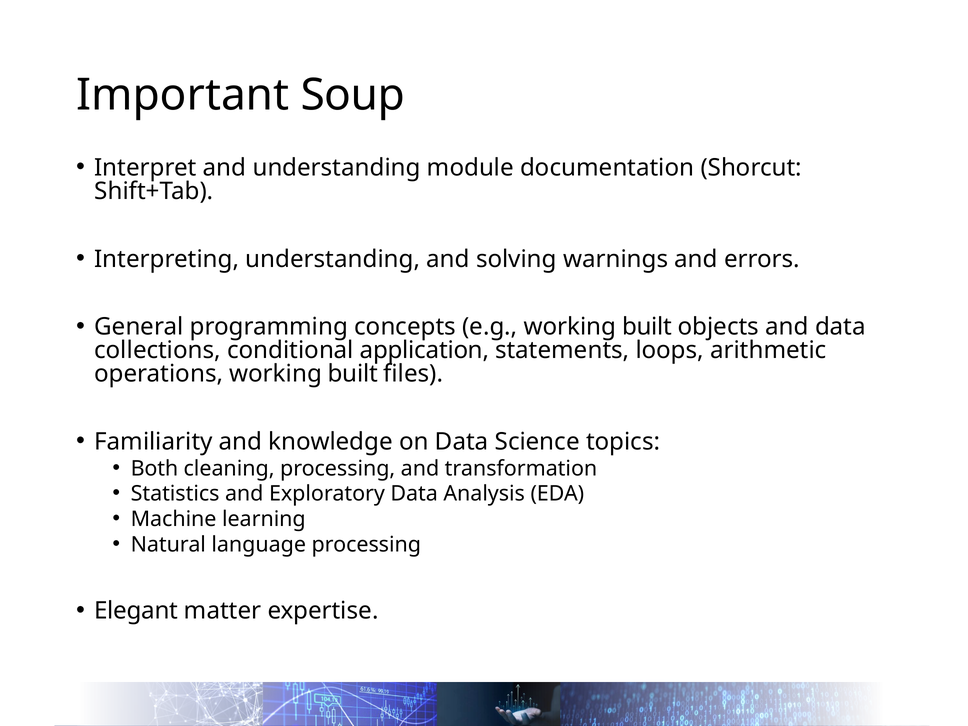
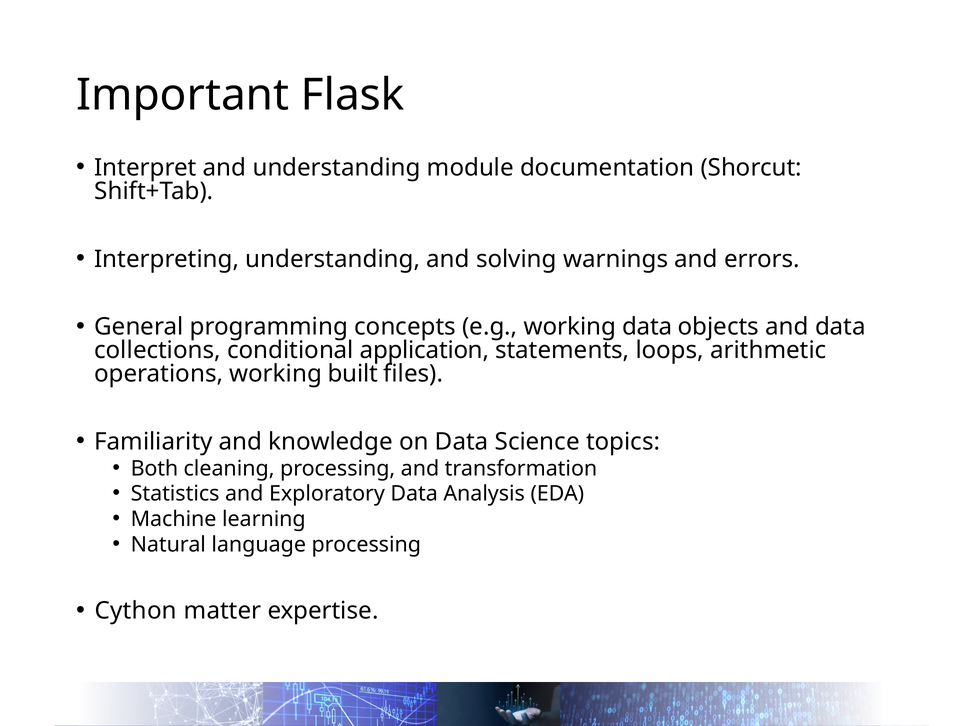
Soup: Soup -> Flask (353, 95)
e.g working built: built -> data (647, 327)
Elegant: Elegant -> Cython (136, 611)
